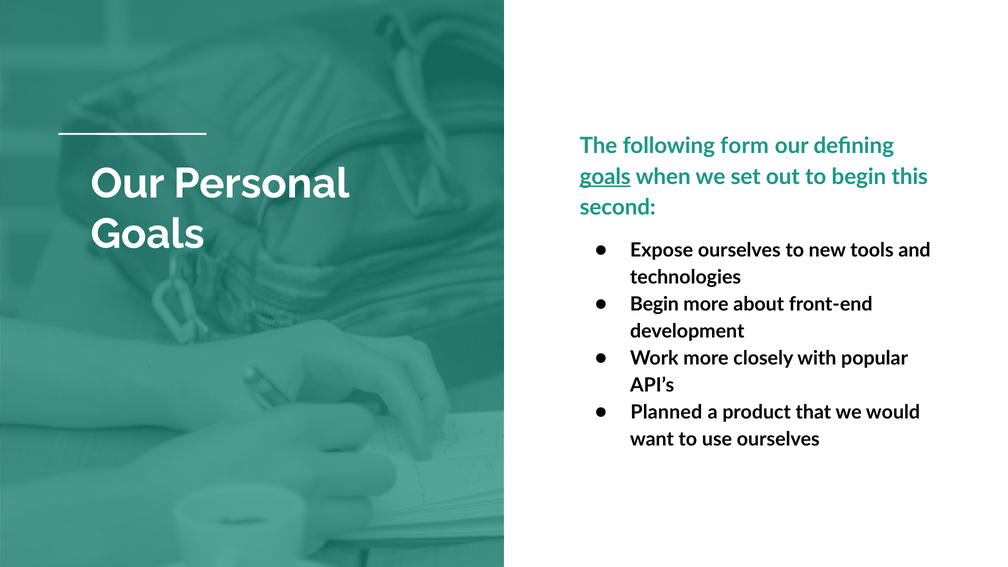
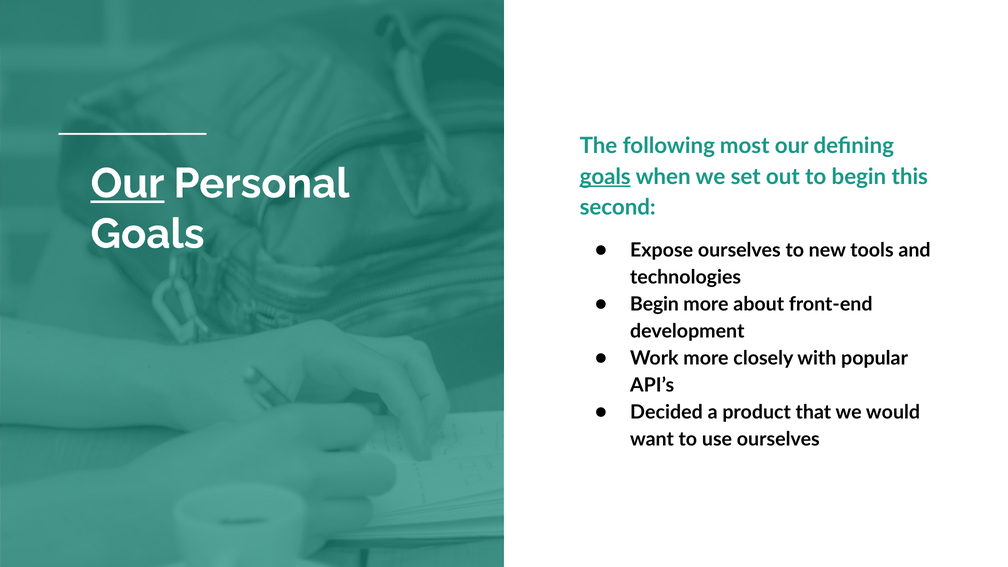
form: form -> most (745, 146)
Our underline: none -> present (128, 184)
Planned: Planned -> Decided (666, 412)
